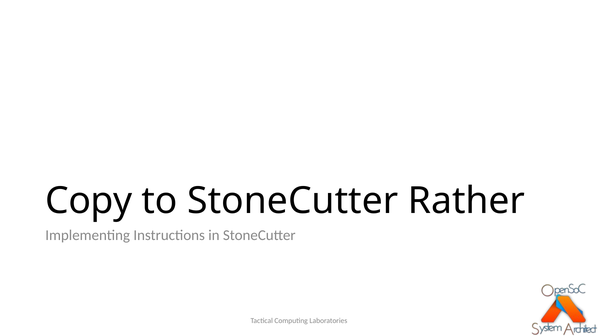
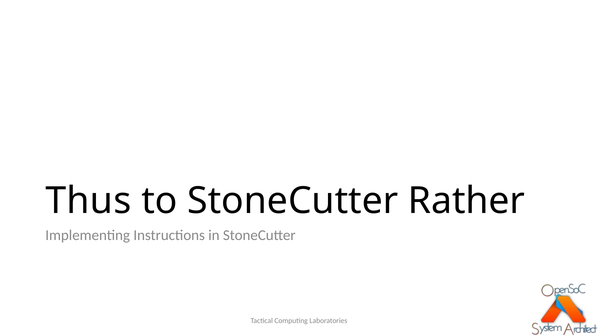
Copy: Copy -> Thus (88, 201)
